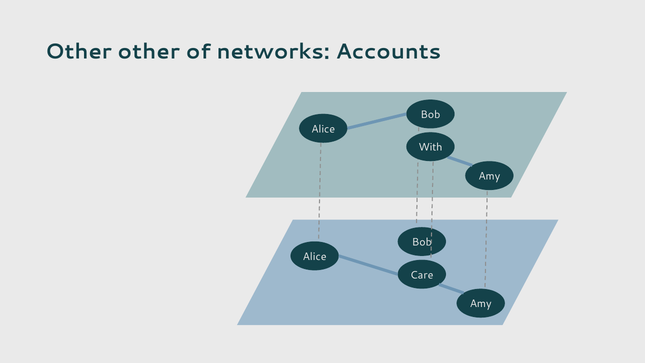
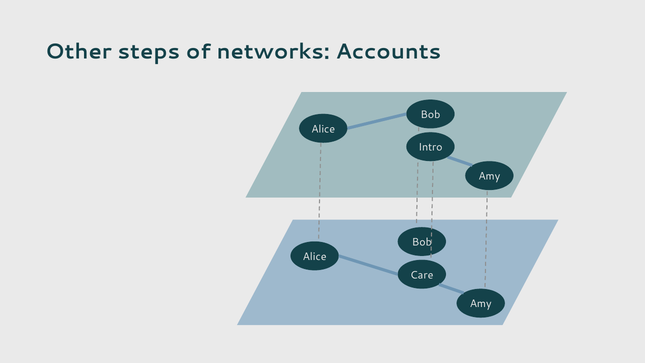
Other other: other -> steps (149, 52)
With: With -> Intro (430, 147)
